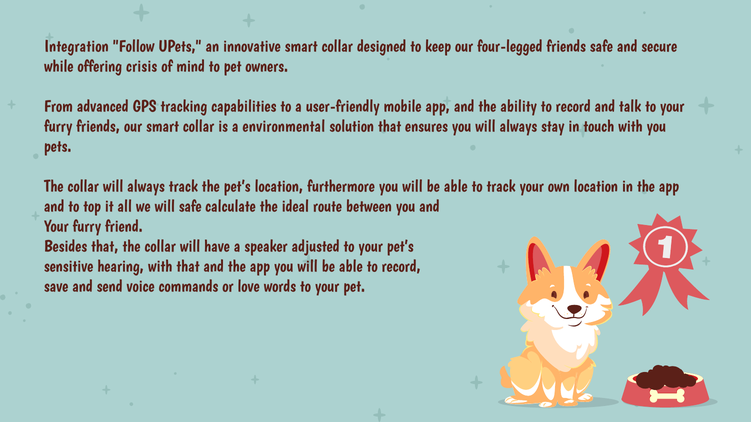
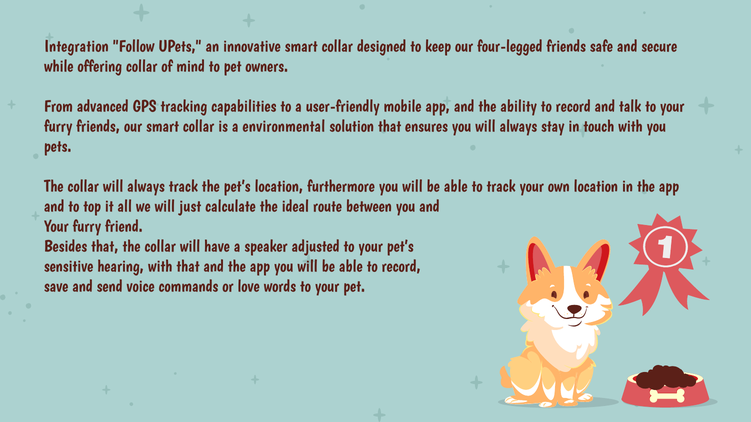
offering crisis: crisis -> collar (142, 67)
will safe: safe -> just (190, 207)
